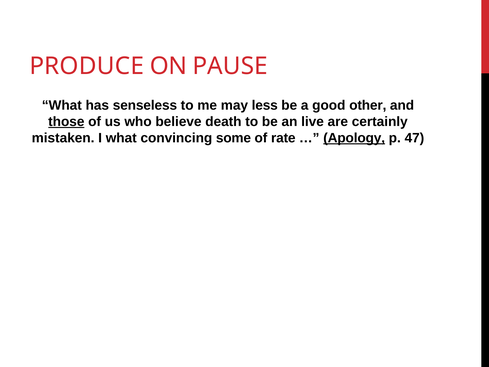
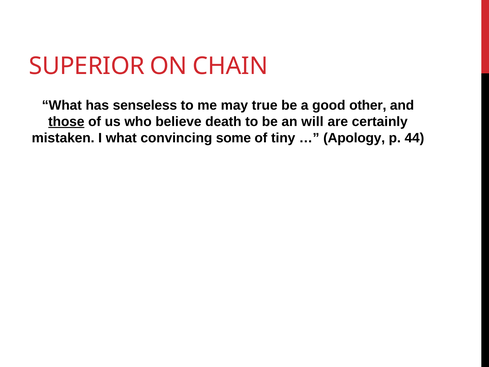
PRODUCE: PRODUCE -> SUPERIOR (87, 66)
PAUSE: PAUSE -> CHAIN (230, 66)
less: less -> true (265, 105)
live: live -> will (312, 122)
rate: rate -> tiny (283, 138)
Apology underline: present -> none (354, 138)
47: 47 -> 44 (414, 138)
